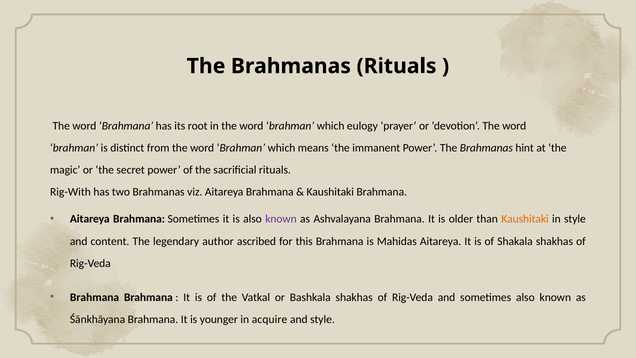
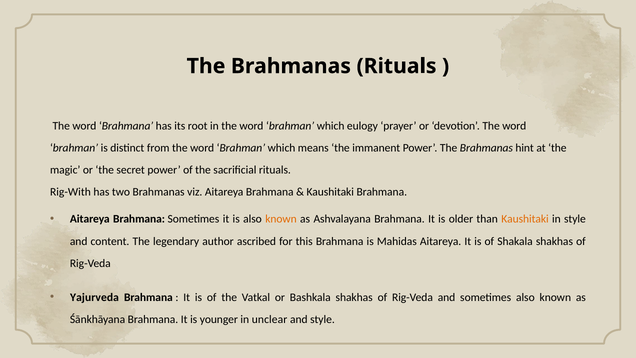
known colour: purple -> orange (281, 219)
Brahmana: Brahmana -> Yajurveda (94, 297)
acquire: acquire -> unclear (270, 319)
